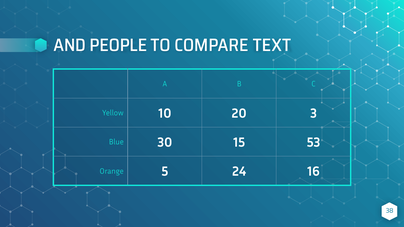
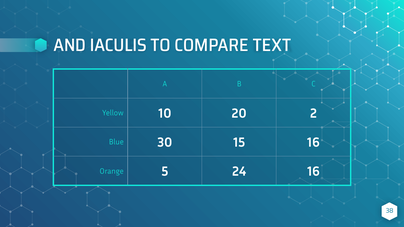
PEOPLE: PEOPLE -> IACULIS (118, 45)
3: 3 -> 2 (314, 113)
15 53: 53 -> 16 (313, 142)
